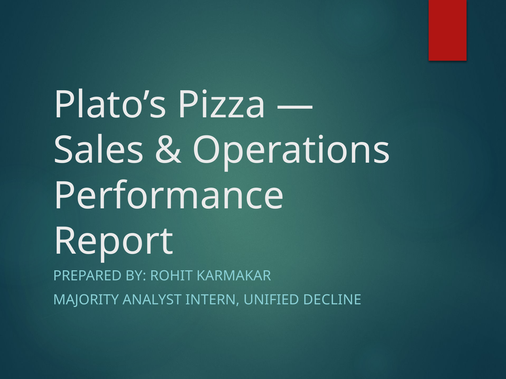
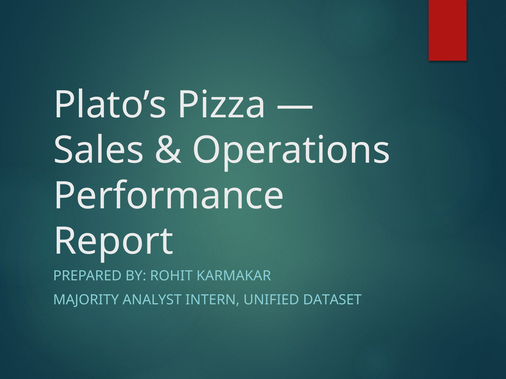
DECLINE: DECLINE -> DATASET (332, 300)
